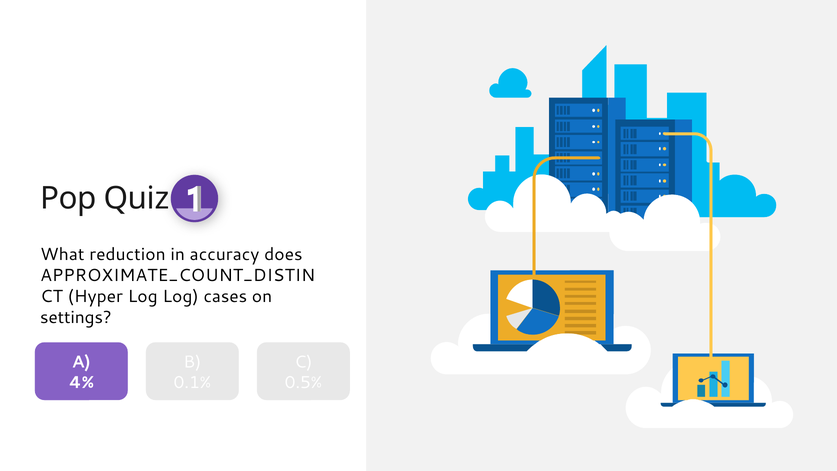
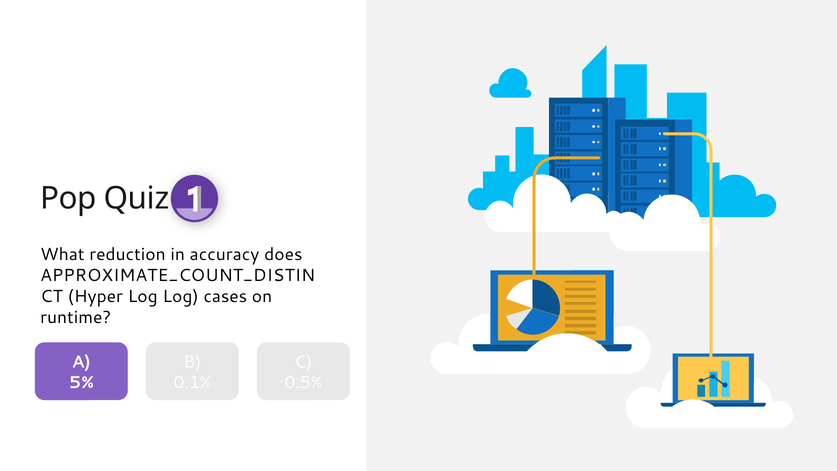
settings: settings -> runtime (76, 317)
4%: 4% -> 5% (81, 382)
